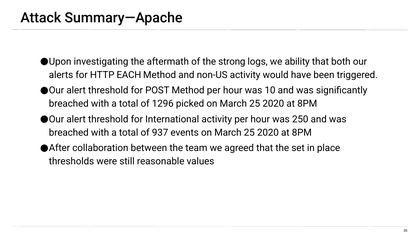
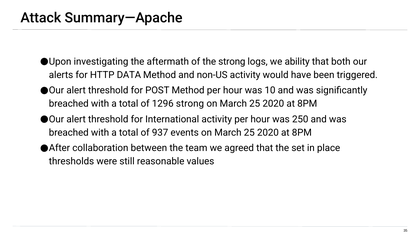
EACH: EACH -> DATA (129, 75)
1296 picked: picked -> strong (190, 103)
